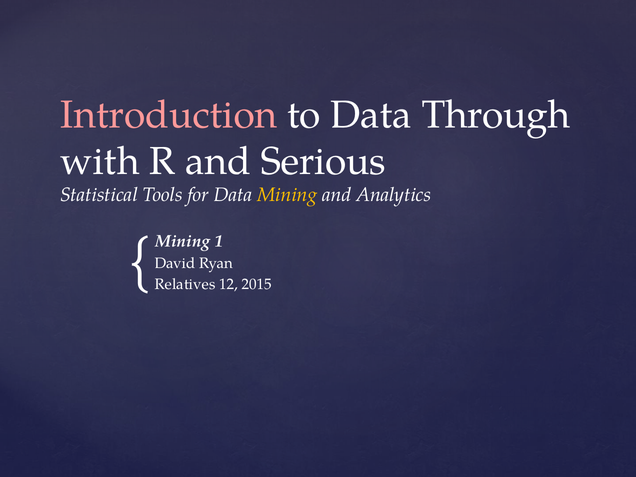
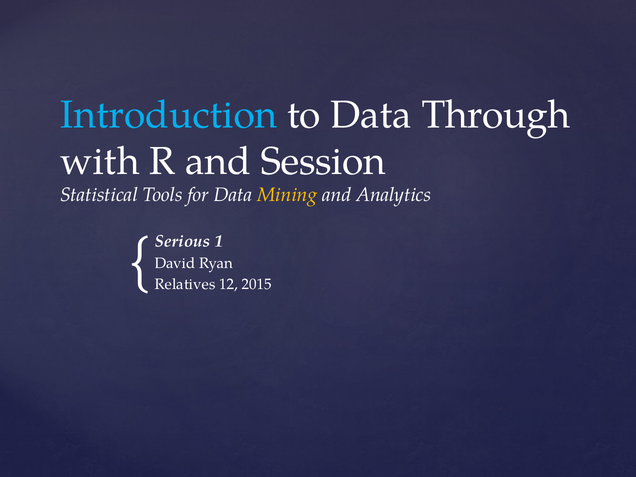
Introduction colour: pink -> light blue (169, 115)
Serious: Serious -> Session (323, 161)
Mining: Mining -> Serious (183, 241)
